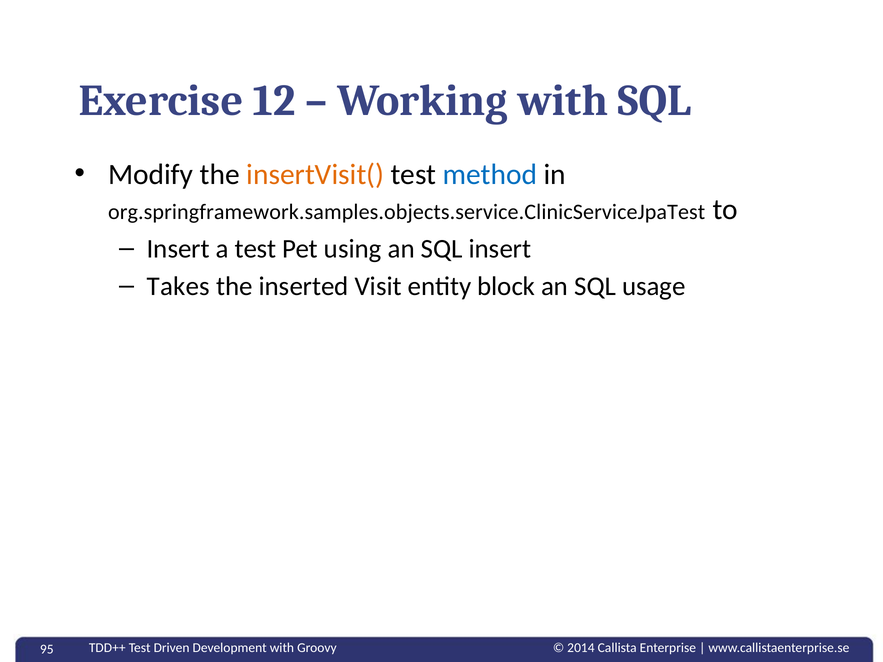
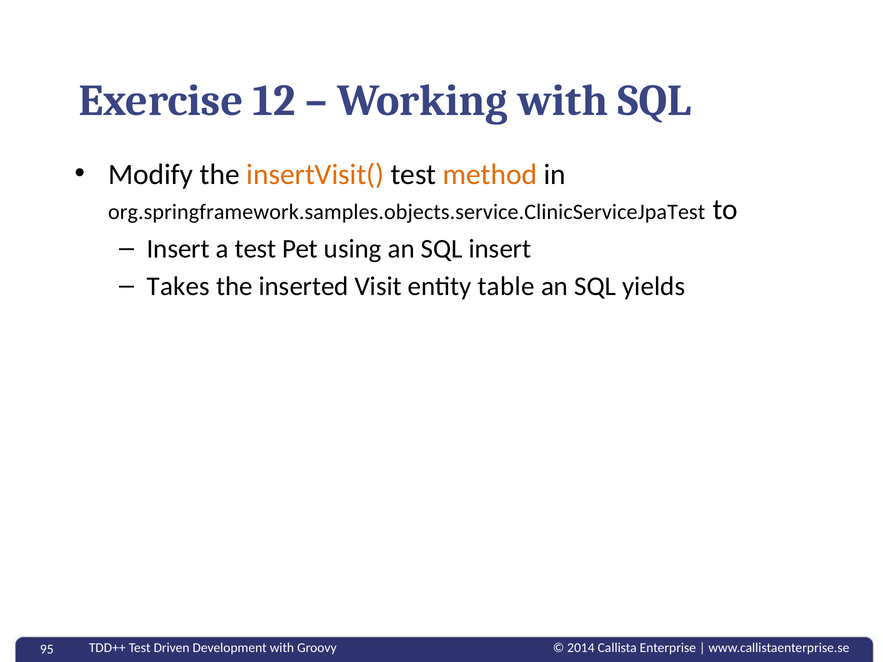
method colour: blue -> orange (490, 174)
block: block -> table (506, 287)
usage: usage -> yields (654, 287)
